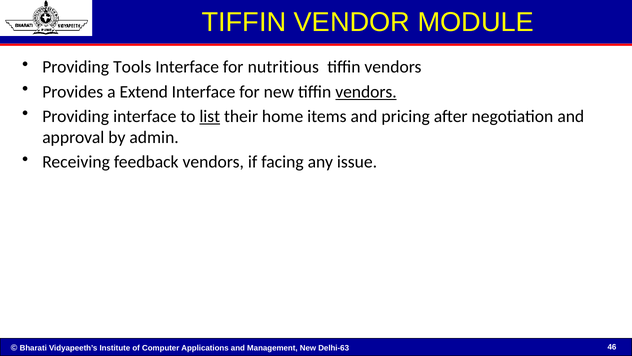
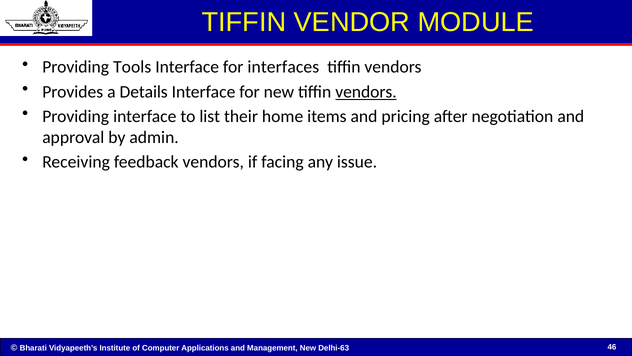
nutritious: nutritious -> interfaces (283, 67)
Extend: Extend -> Details (144, 92)
list underline: present -> none (210, 116)
